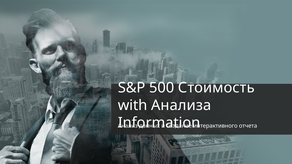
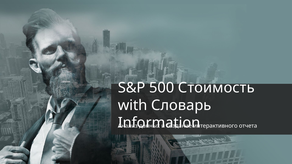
Анализа: Анализа -> Словарь (181, 105)
